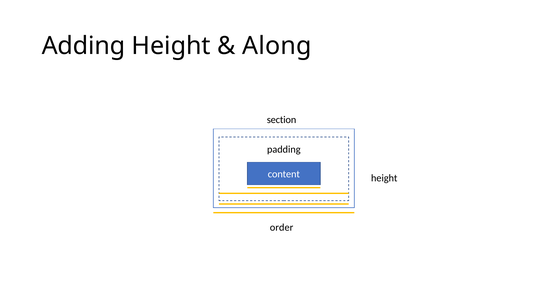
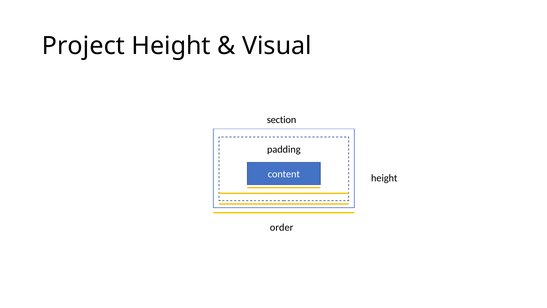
Adding: Adding -> Project (83, 46)
Along: Along -> Visual (277, 46)
